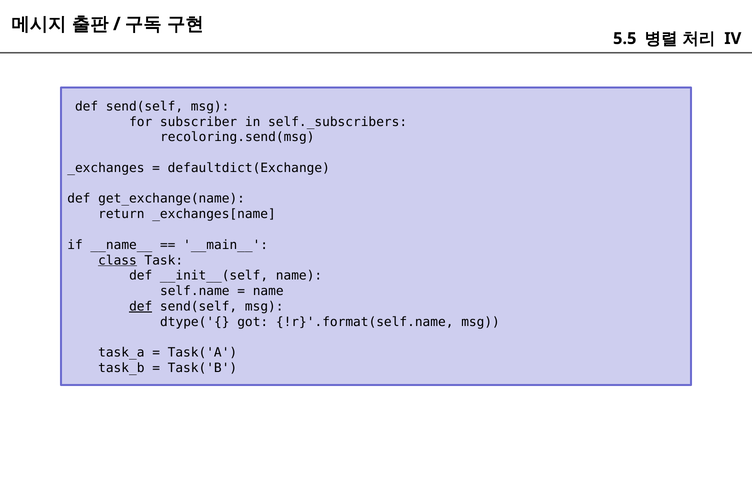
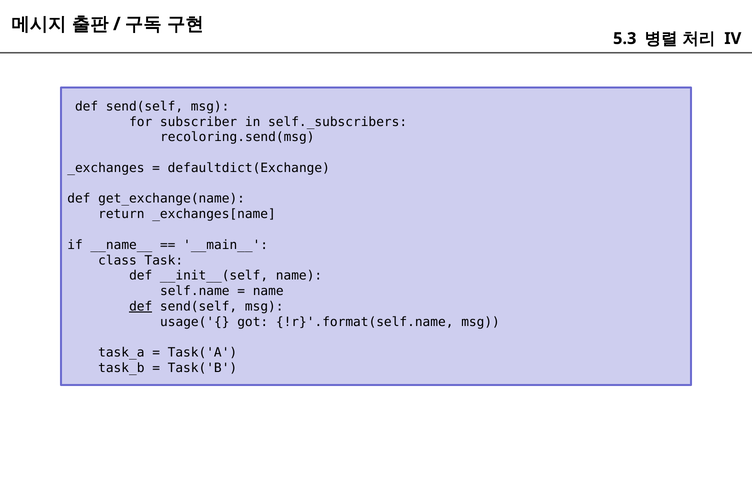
5.5: 5.5 -> 5.3 (625, 39)
class underline: present -> none (117, 260)
dtype('{: dtype('{ -> usage('{ (195, 322)
